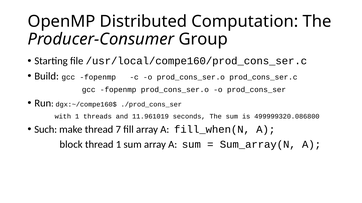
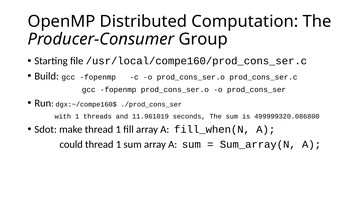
Such: Such -> Sdot (46, 130)
make thread 7: 7 -> 1 (118, 130)
block: block -> could (71, 145)
